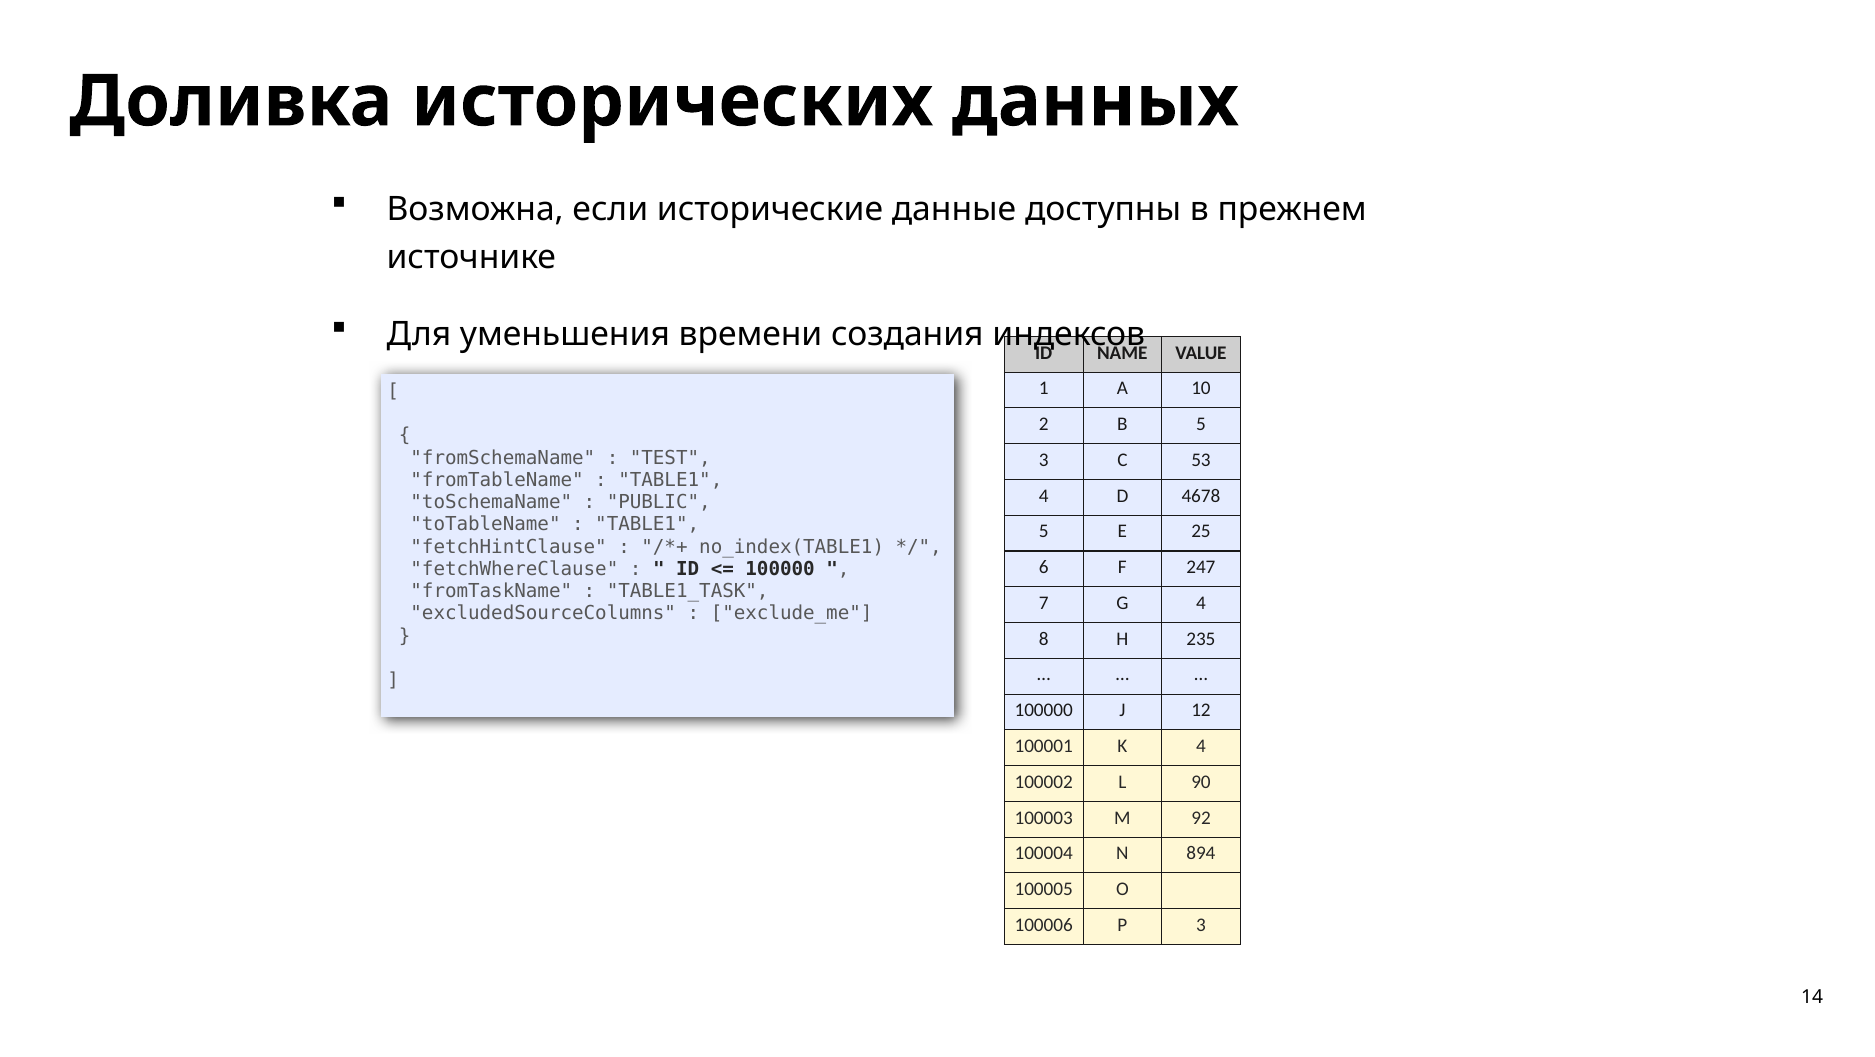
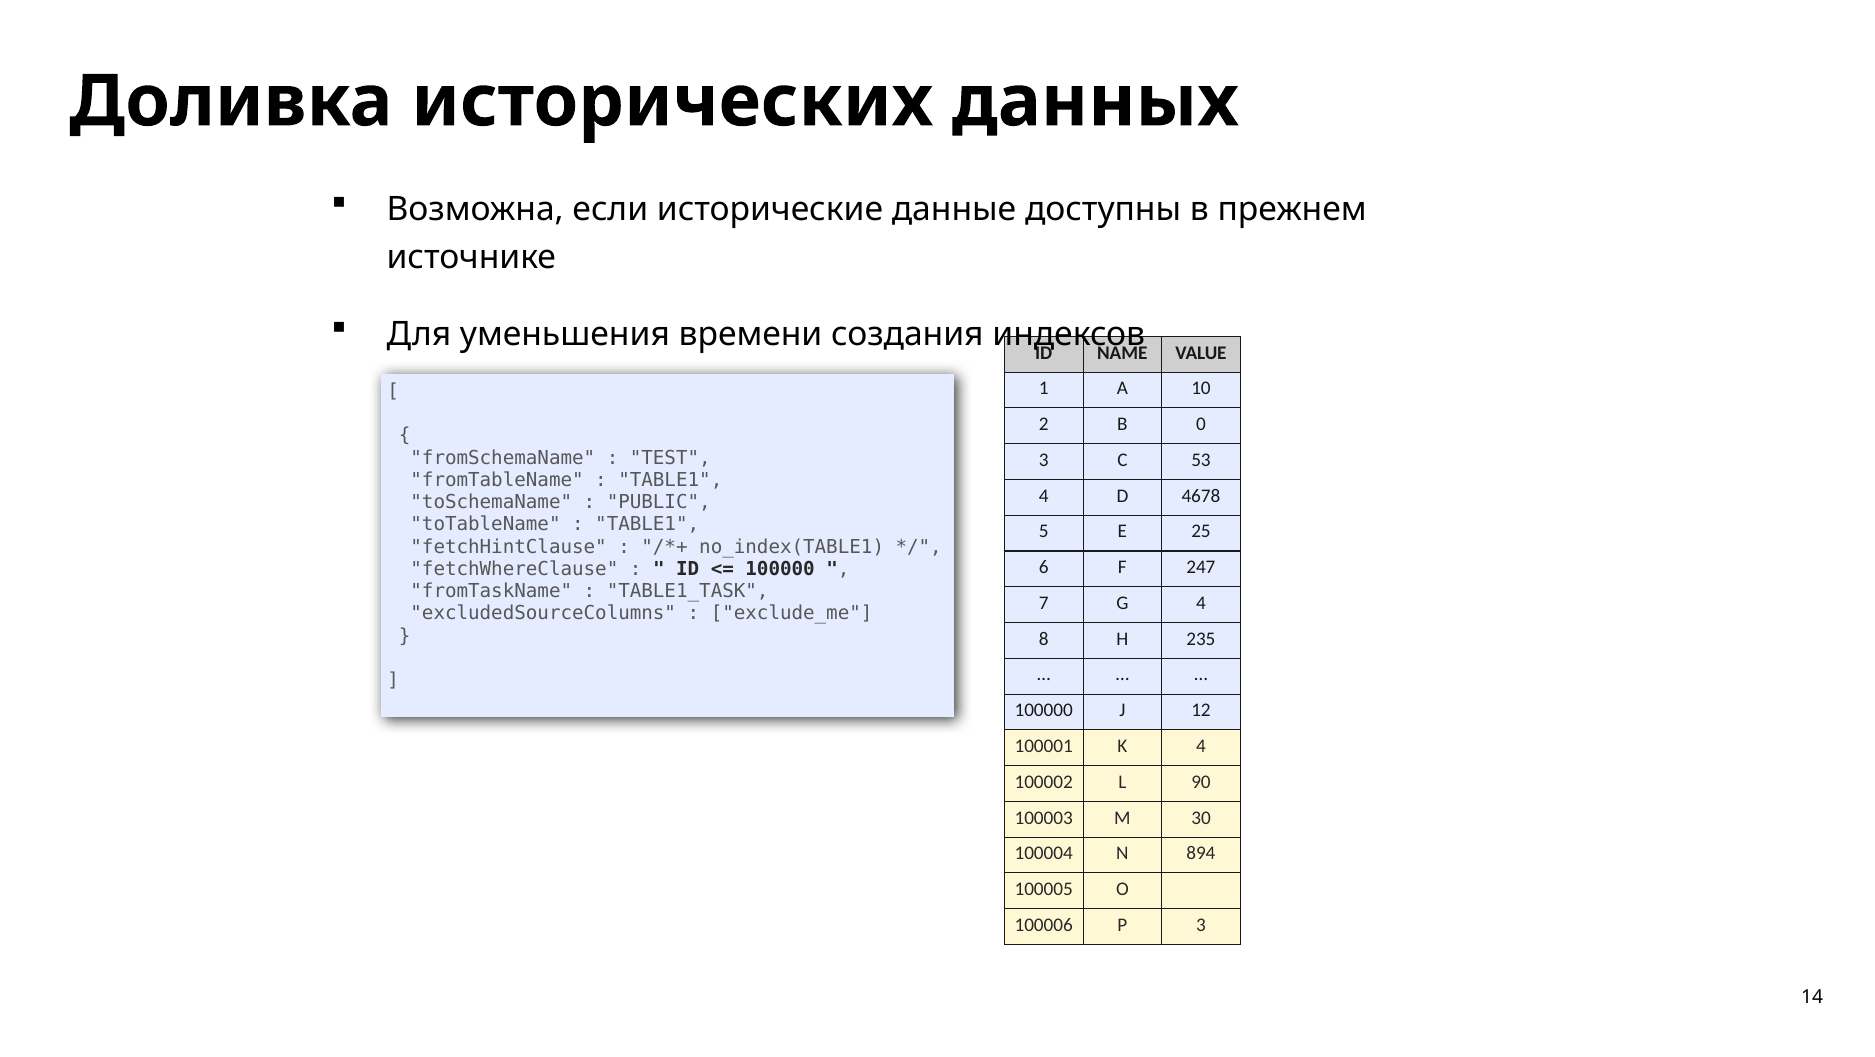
B 5: 5 -> 0 (1201, 424)
92: 92 -> 30 (1201, 818)
